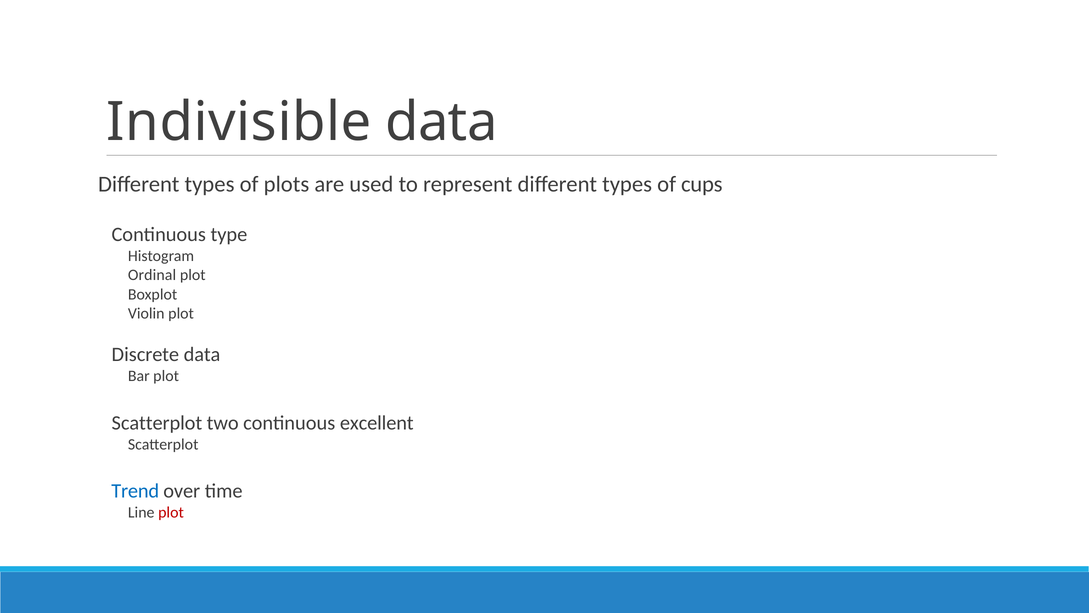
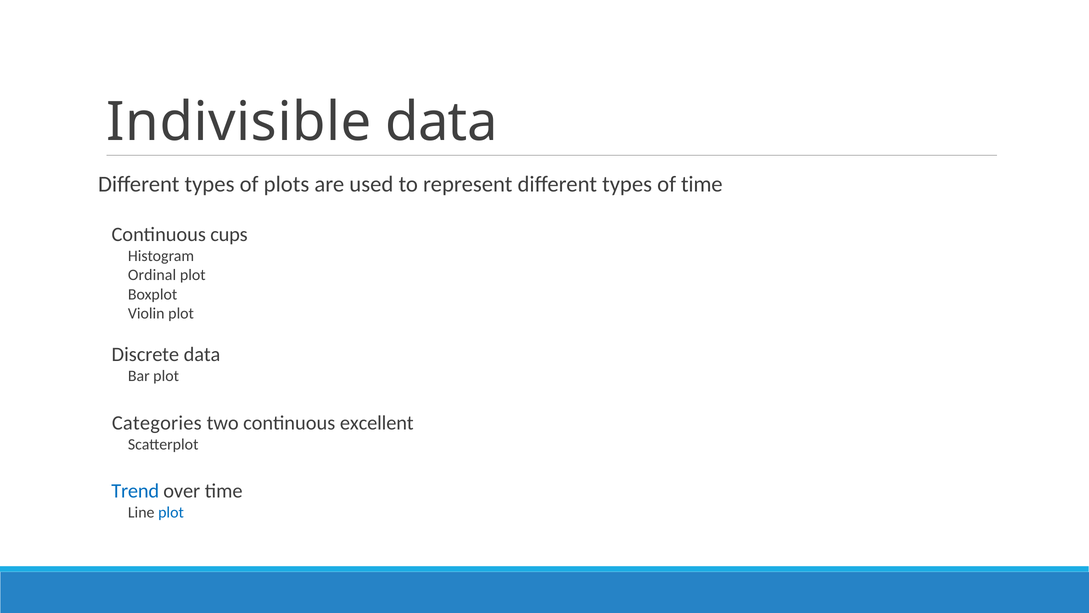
of cups: cups -> time (702, 184)
type: type -> cups (229, 234)
Scatterplot: Scatterplot -> Categories (157, 423)
plot colour: red -> blue (171, 512)
